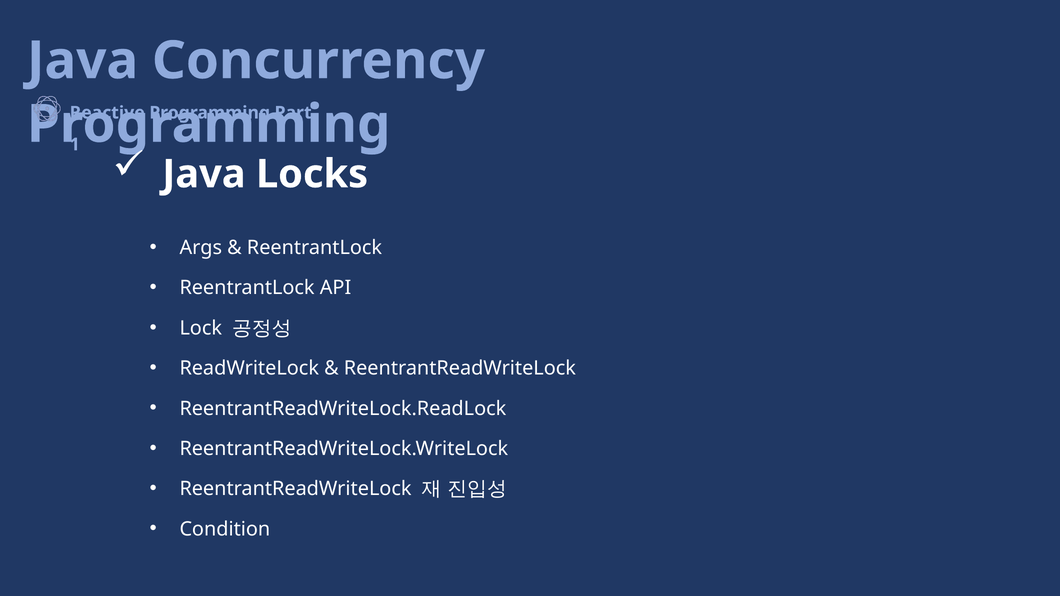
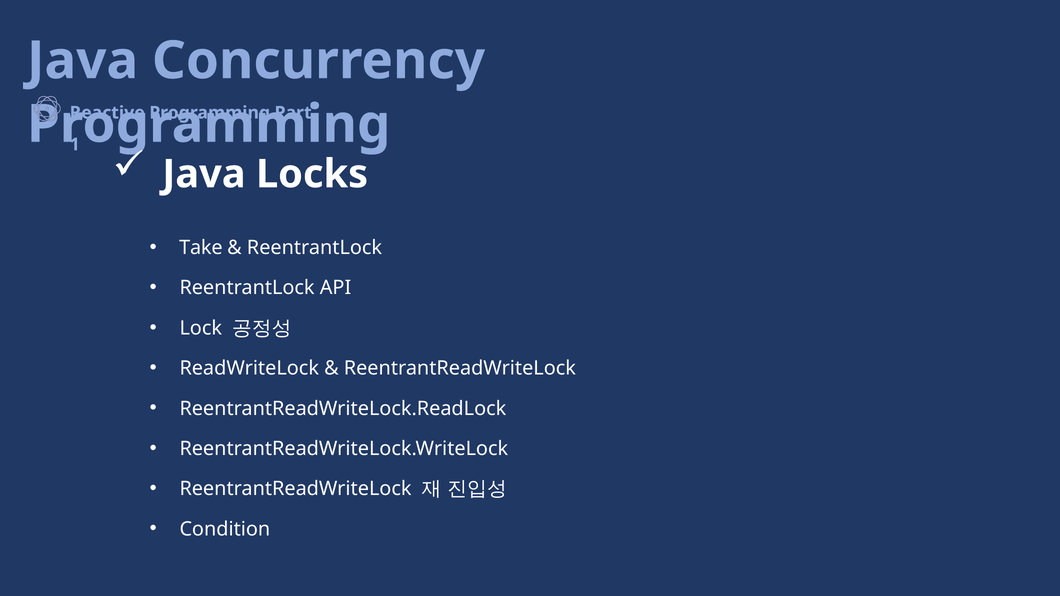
Args: Args -> Take (201, 248)
